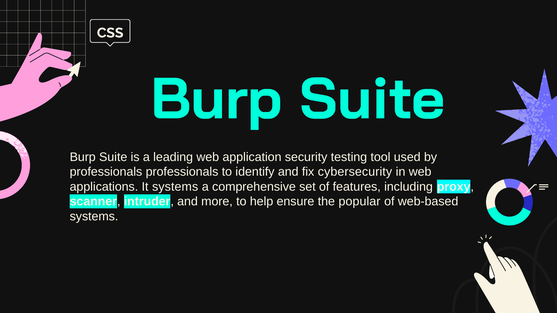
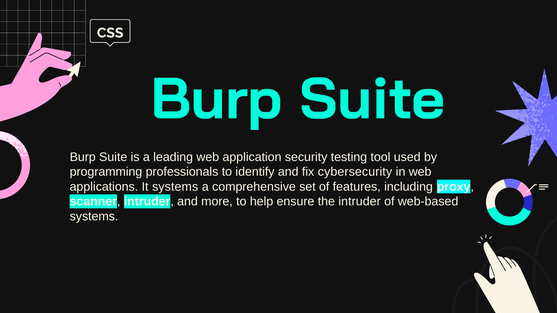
professionals: professionals -> programming (106, 172)
the popular: popular -> intruder (360, 202)
